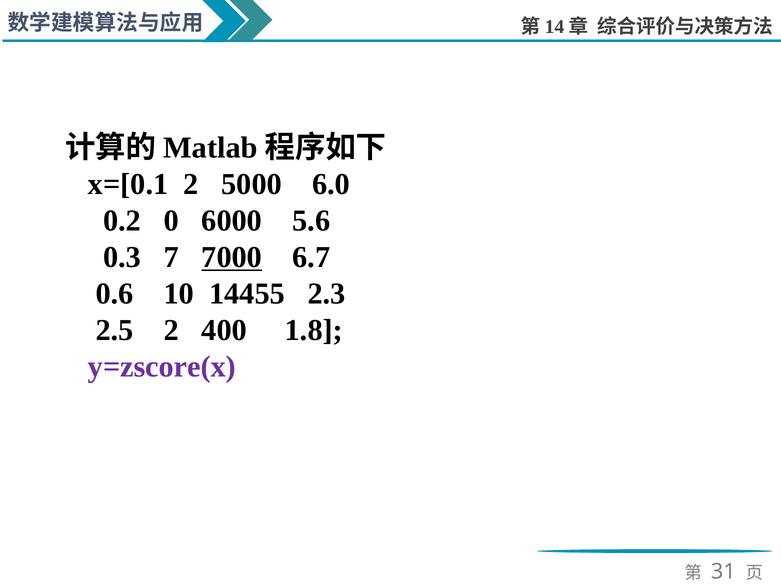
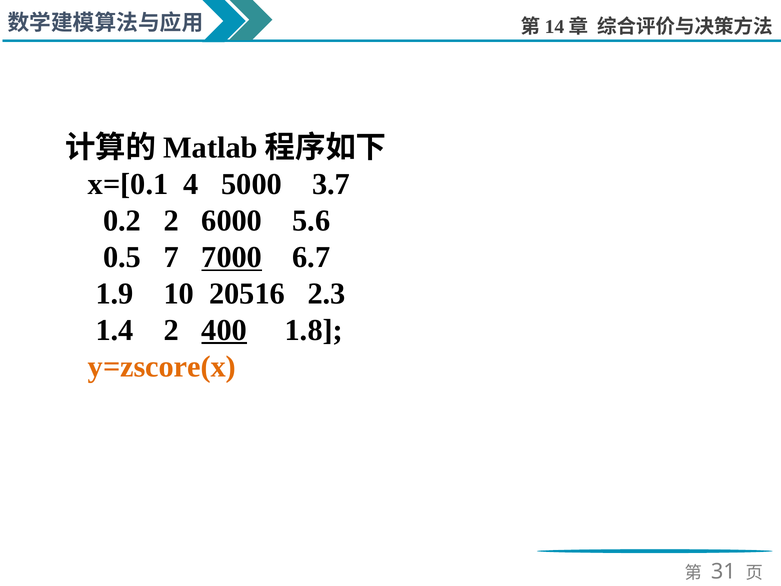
x=[0.1 2: 2 -> 4 (191, 184)
6.0: 6.0 -> 3.7 (331, 184)
0.2 0: 0 -> 2 (171, 221)
0.3: 0.3 -> 0.5 (122, 257)
0.6: 0.6 -> 1.9 (114, 293)
14455: 14455 -> 20516 (247, 293)
2.5: 2.5 -> 1.4 (114, 330)
400 underline: none -> present (224, 330)
y=zscore(x colour: purple -> orange (162, 366)
